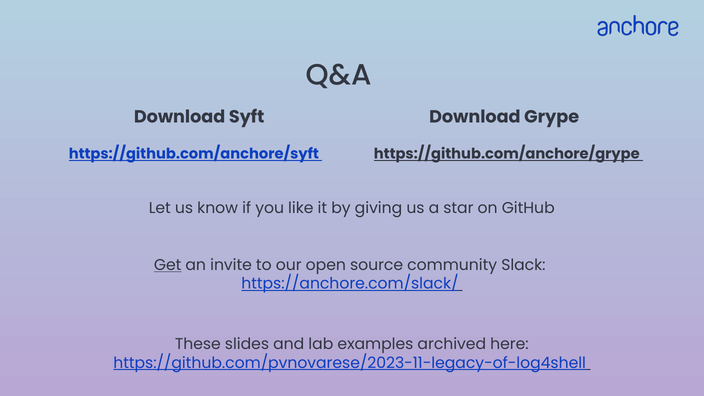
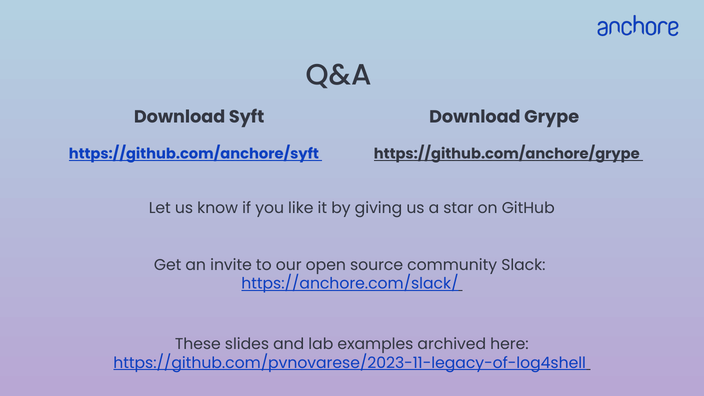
Get underline: present -> none (168, 265)
